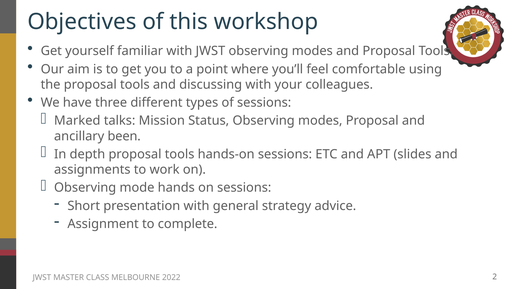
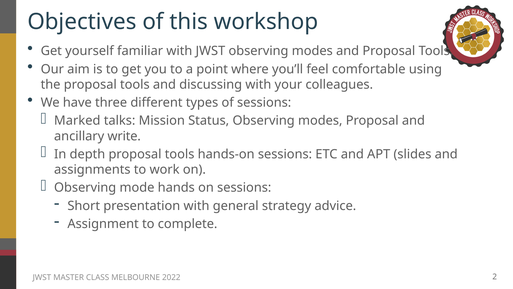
been: been -> write (124, 136)
